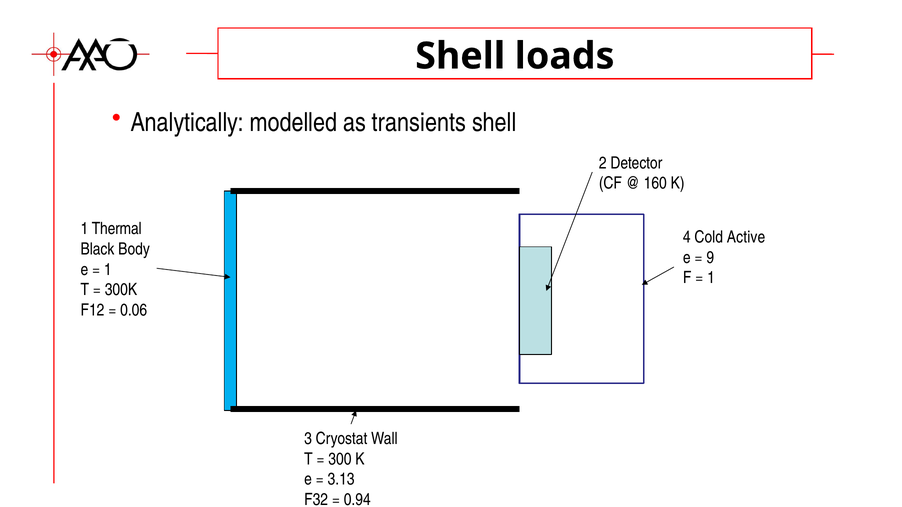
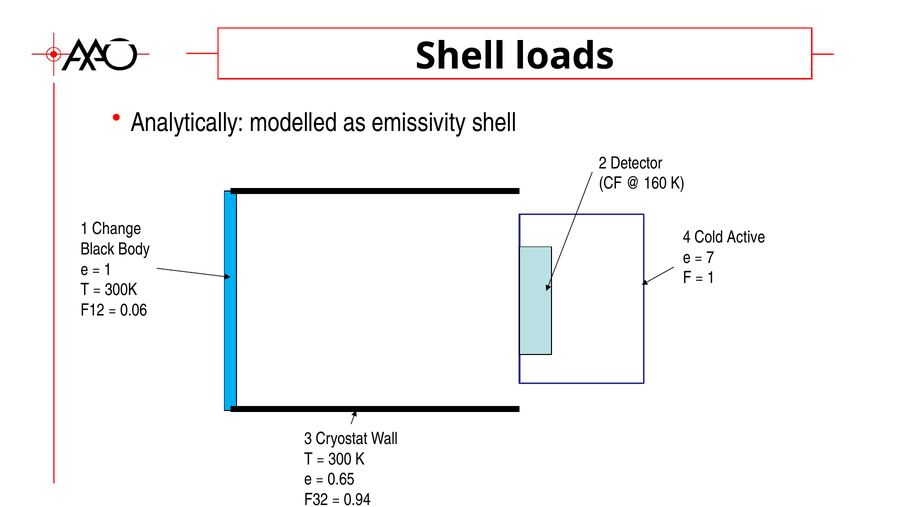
transients: transients -> emissivity (419, 122)
Thermal: Thermal -> Change (117, 229)
9: 9 -> 7 (710, 258)
3.13: 3.13 -> 0.65 (341, 480)
